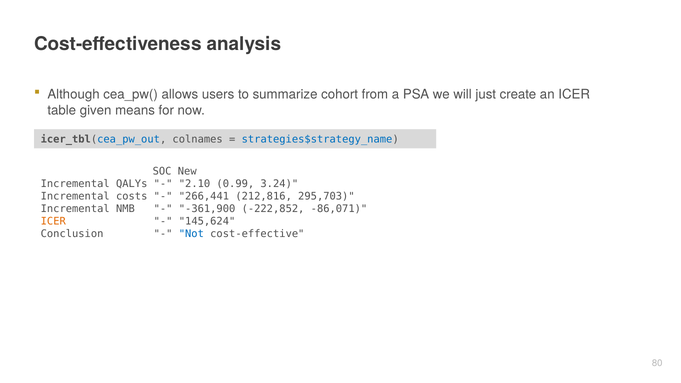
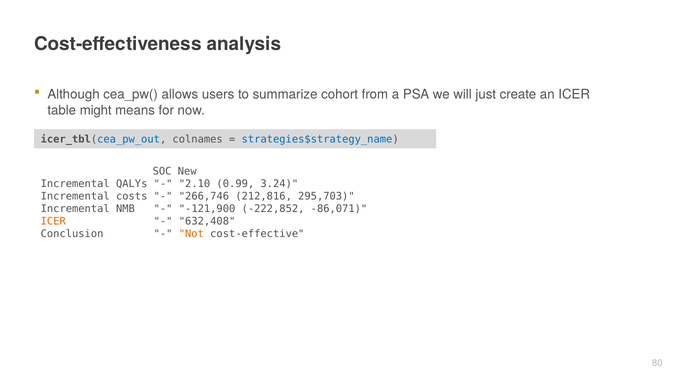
given: given -> might (96, 111)
266,441: 266,441 -> 266,746 (204, 196)
-361,900: -361,900 -> -121,900 (207, 209)
145,624: 145,624 -> 632,408 (207, 221)
Not colour: blue -> orange (191, 234)
